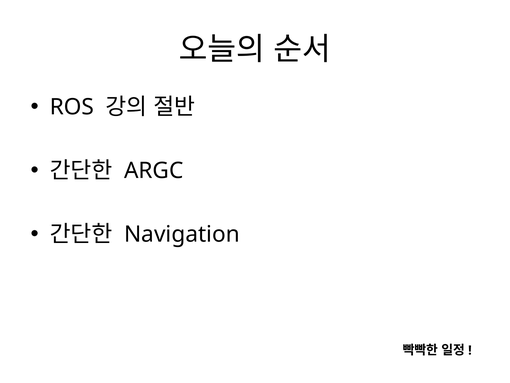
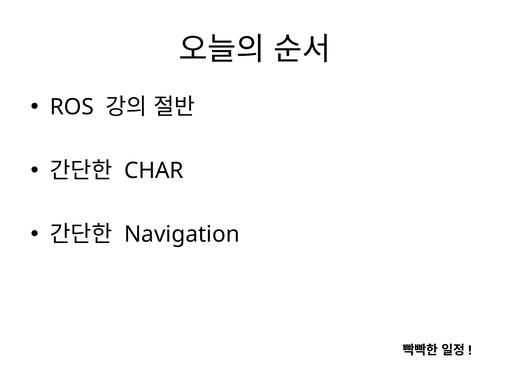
ARGC: ARGC -> CHAR (154, 171)
